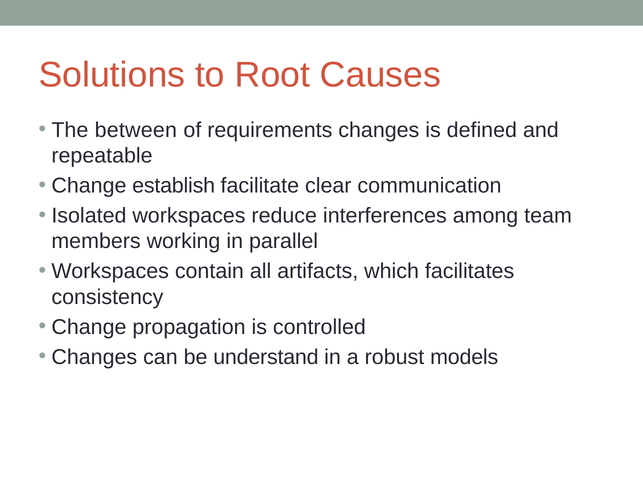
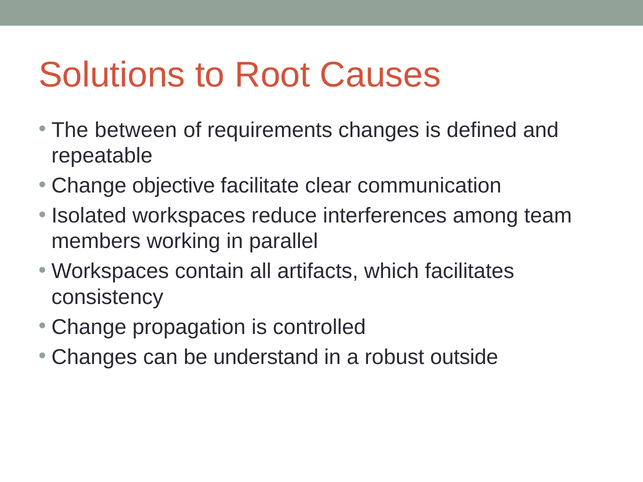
establish: establish -> objective (174, 186)
models: models -> outside (464, 357)
